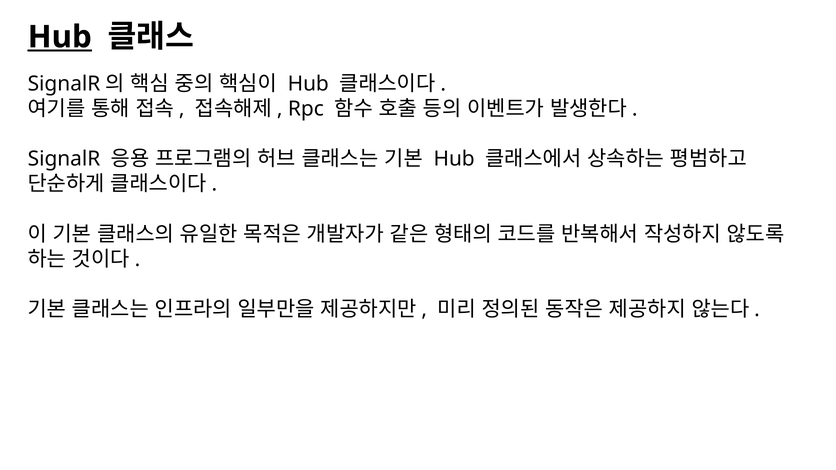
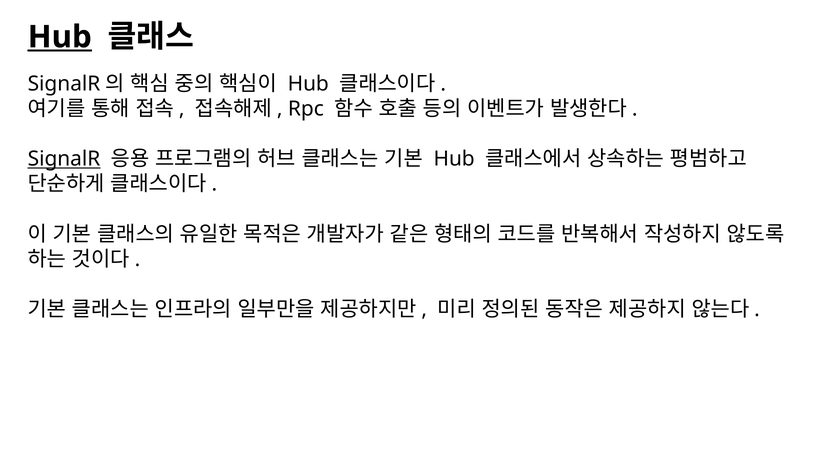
SignalR underline: none -> present (64, 159)
